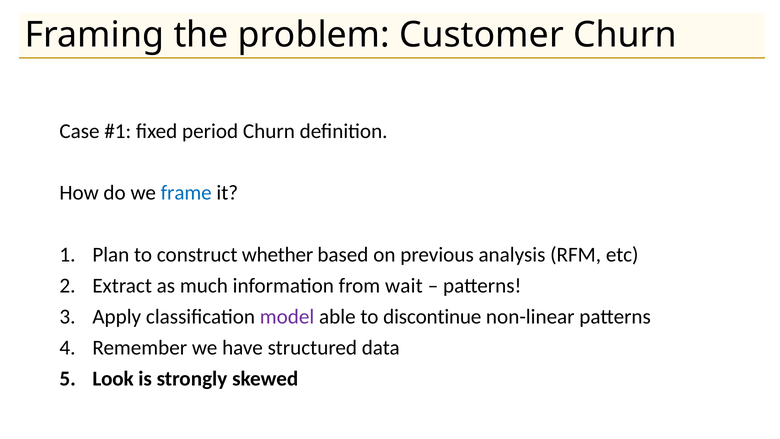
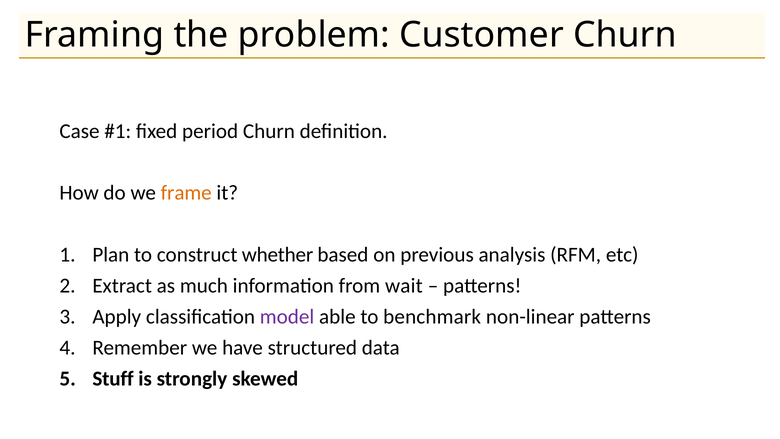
frame colour: blue -> orange (186, 193)
discontinue: discontinue -> benchmark (432, 317)
Look: Look -> Stuff (113, 378)
